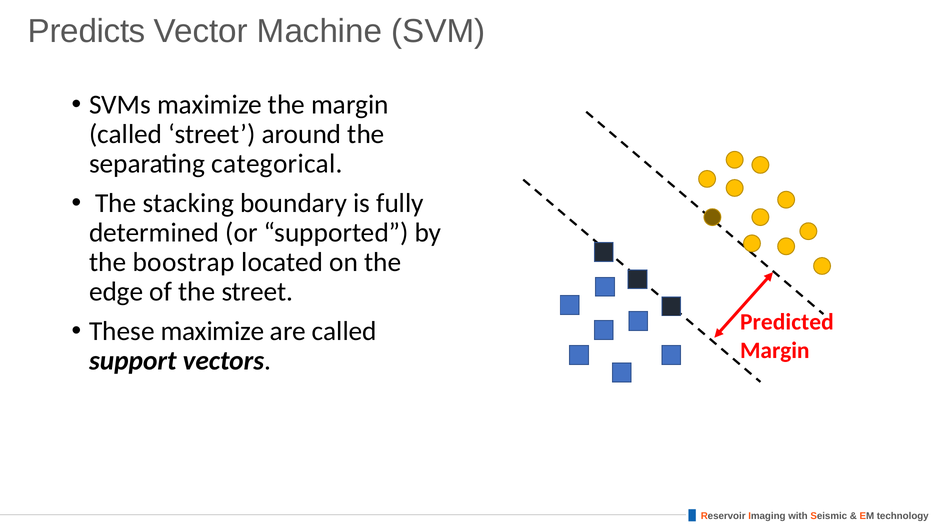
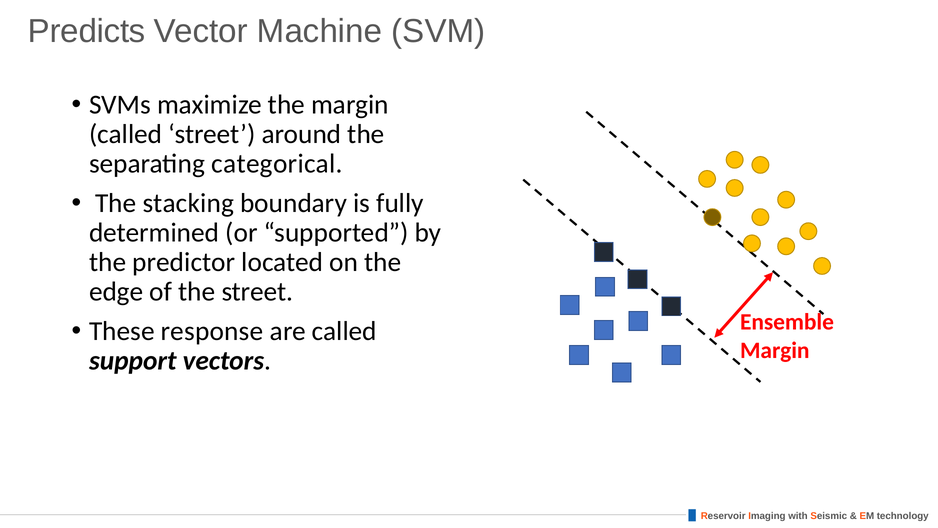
boostrap: boostrap -> predictor (184, 262)
Predicted: Predicted -> Ensemble (787, 322)
These maximize: maximize -> response (212, 331)
